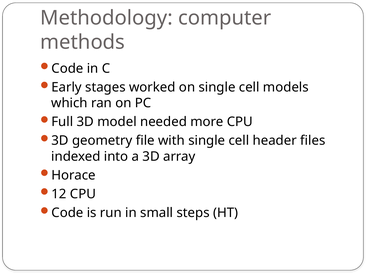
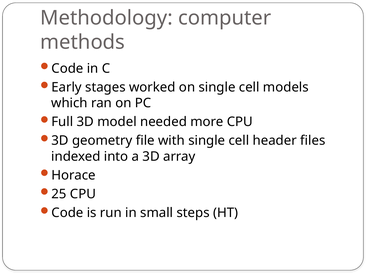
12: 12 -> 25 (59, 194)
